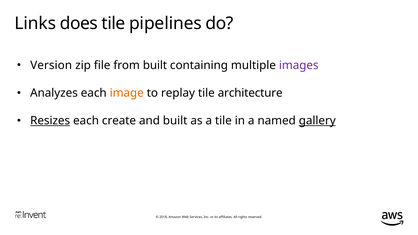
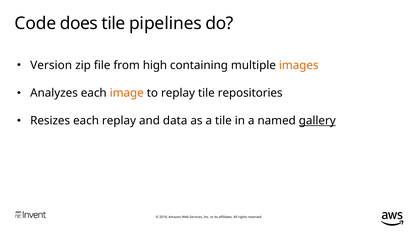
Links: Links -> Code (35, 23)
from built: built -> high (155, 65)
images colour: purple -> orange (299, 65)
architecture: architecture -> repositories (250, 93)
Resizes underline: present -> none (50, 121)
each create: create -> replay (119, 121)
and built: built -> data (175, 121)
